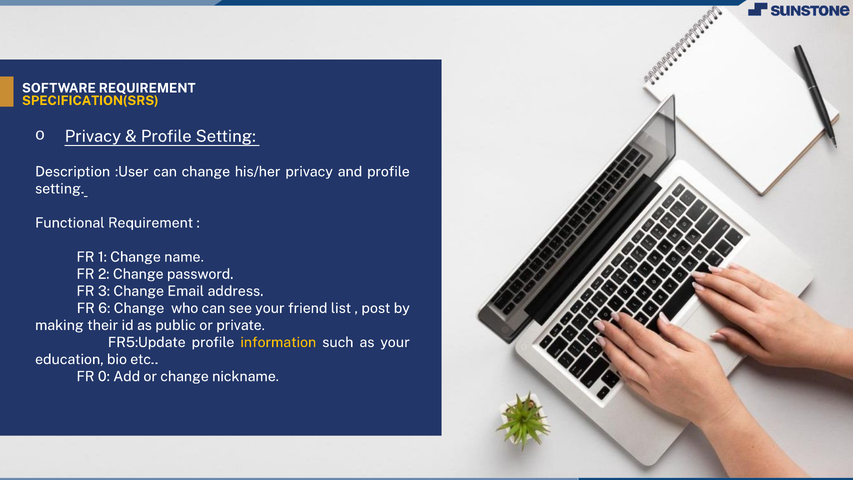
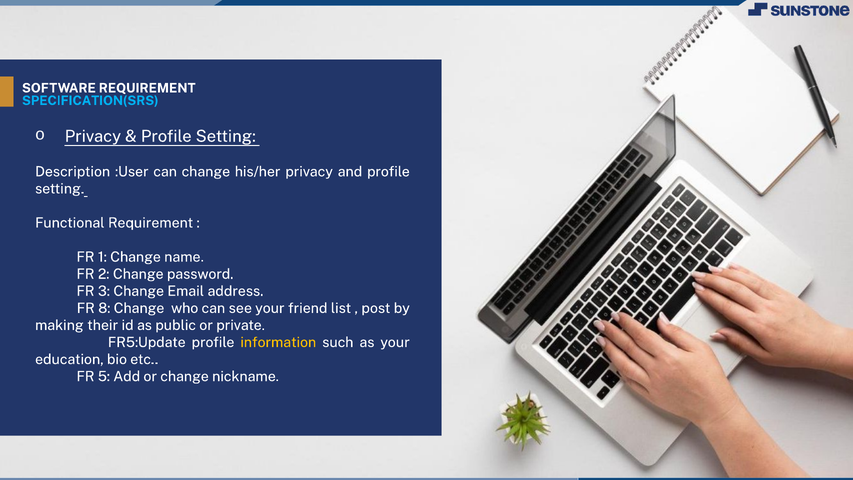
SPECIFICATION(SRS colour: yellow -> light blue (90, 101)
6: 6 -> 8 (104, 308)
0: 0 -> 5 (104, 376)
